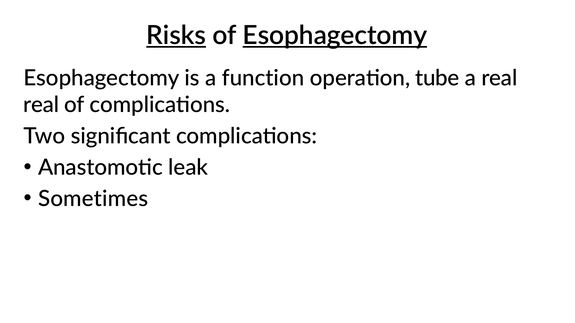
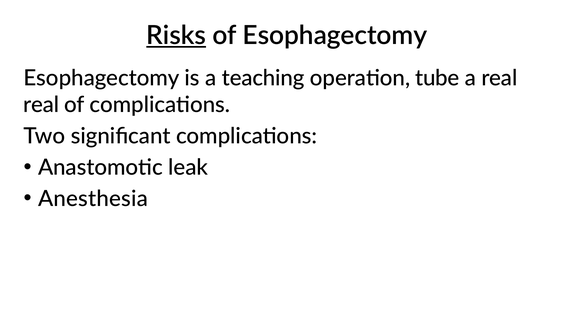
Esophagectomy underline: present -> none (335, 36)
function: function -> teaching (263, 78)
Sometimes: Sometimes -> Anesthesia (93, 199)
